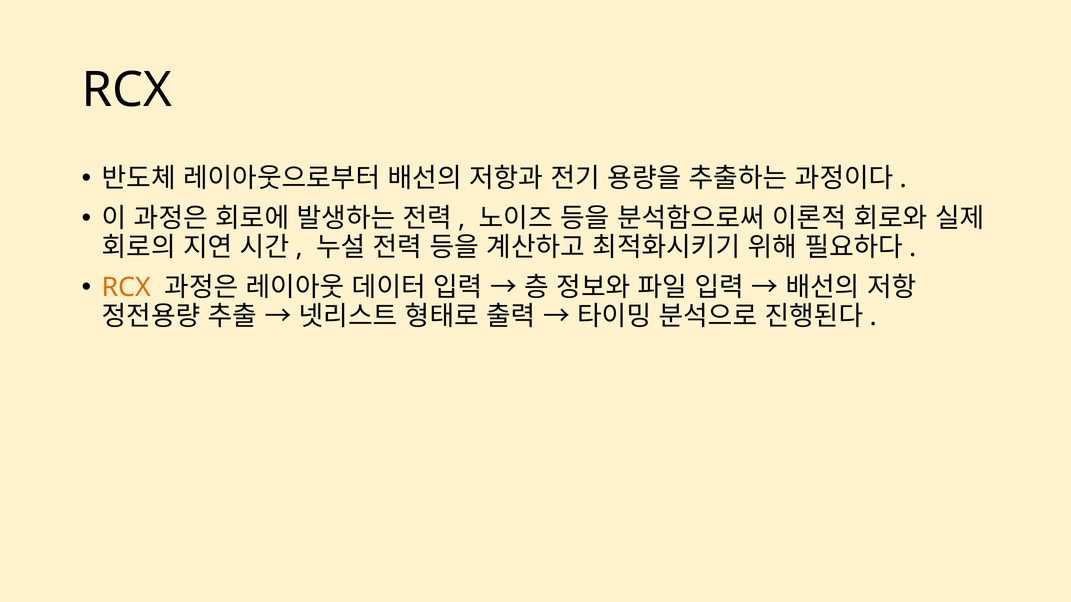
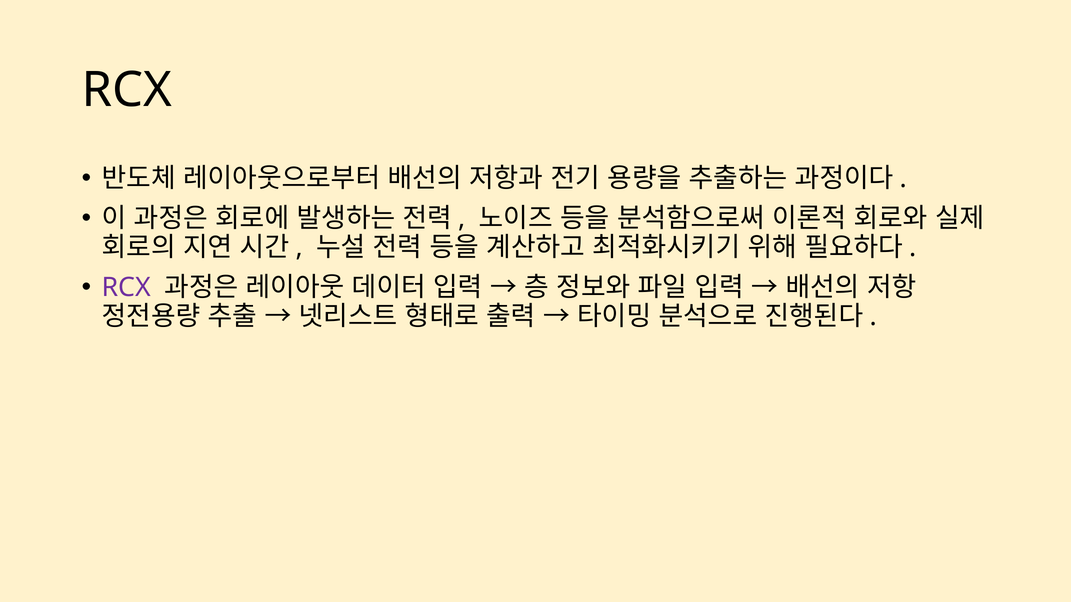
RCX colour: orange -> purple (126, 288)
